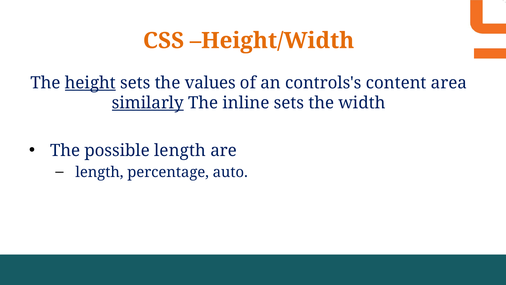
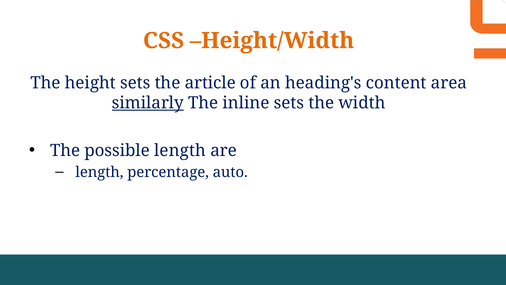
height underline: present -> none (90, 83)
values: values -> article (210, 83)
controls's: controls's -> heading's (323, 83)
